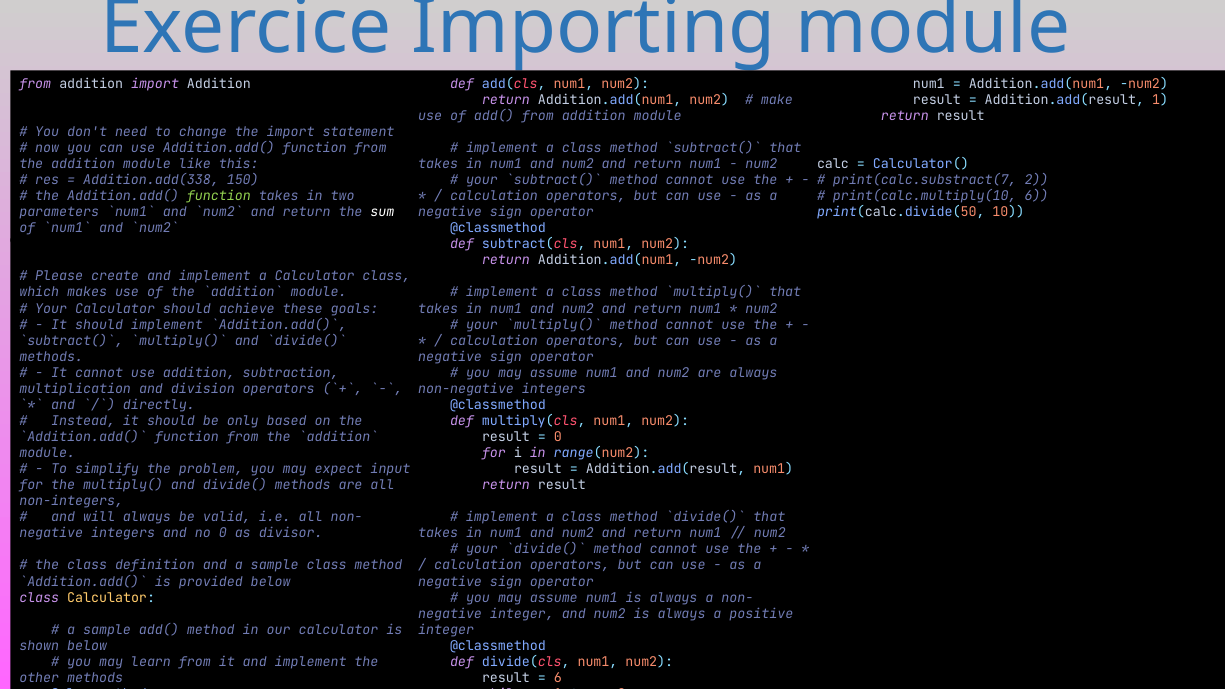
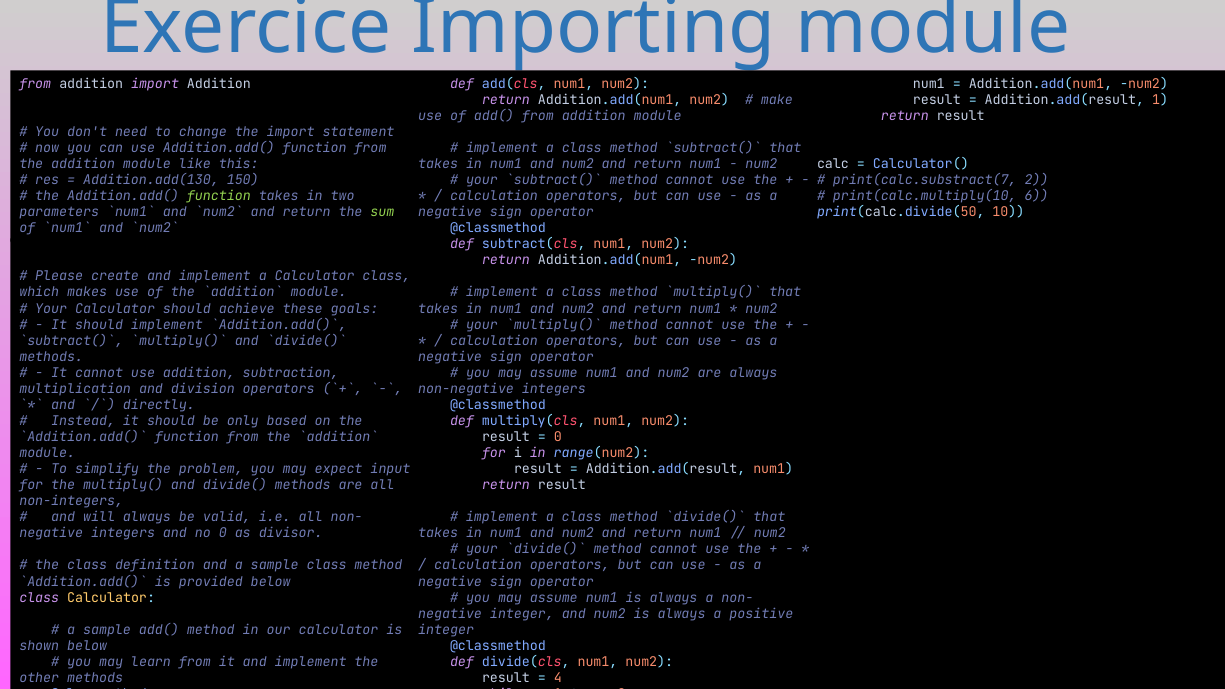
Addition.add(338: Addition.add(338 -> Addition.add(130 (151, 180)
sum colour: white -> light green (382, 212)
6: 6 -> 4 (558, 678)
